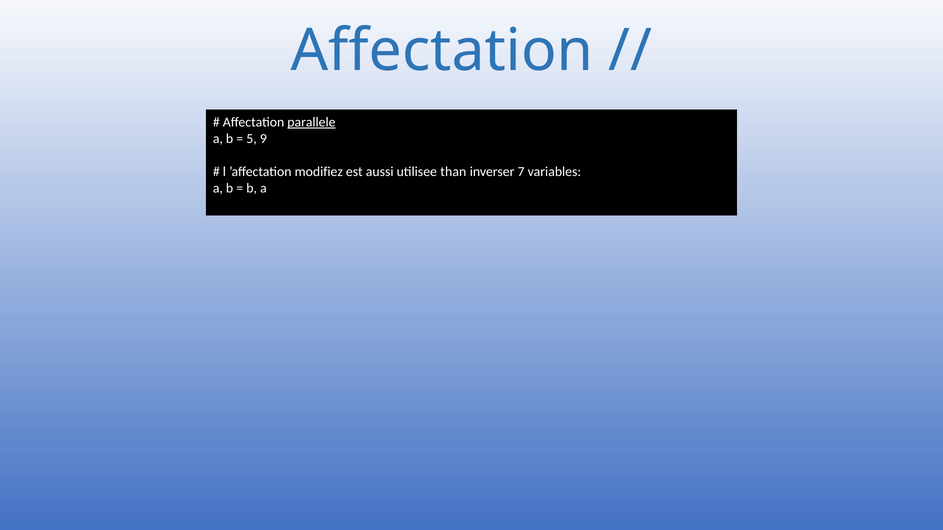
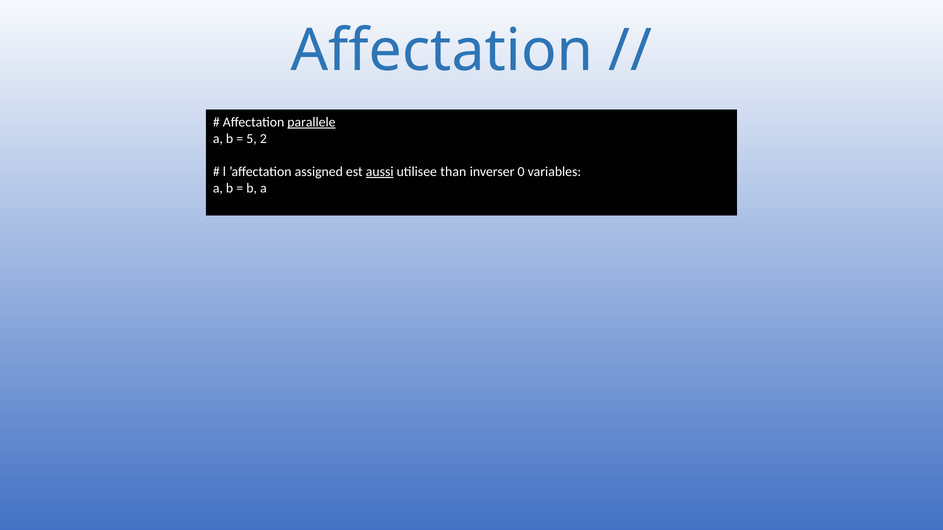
9: 9 -> 2 (263, 139)
modifiez: modifiez -> assigned (319, 172)
aussi underline: none -> present (380, 172)
7: 7 -> 0 (521, 172)
